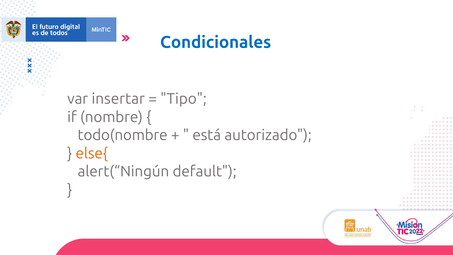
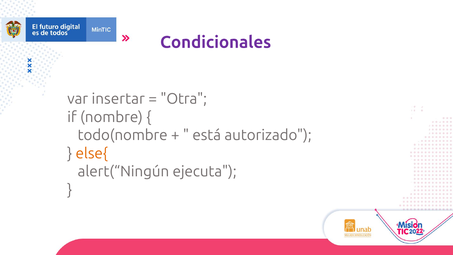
Condicionales colour: blue -> purple (216, 42)
Tipo: Tipo -> Otra (184, 99)
default: default -> ejecuta (205, 171)
